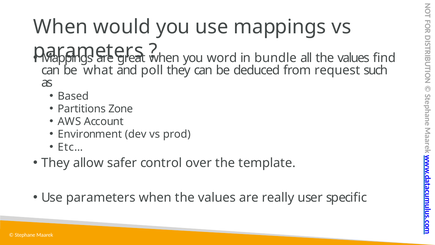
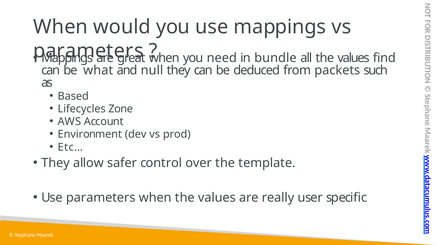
word: word -> need (222, 58)
poll: poll -> null (152, 70)
request: request -> packets (337, 70)
Partitions: Partitions -> Lifecycles (82, 109)
